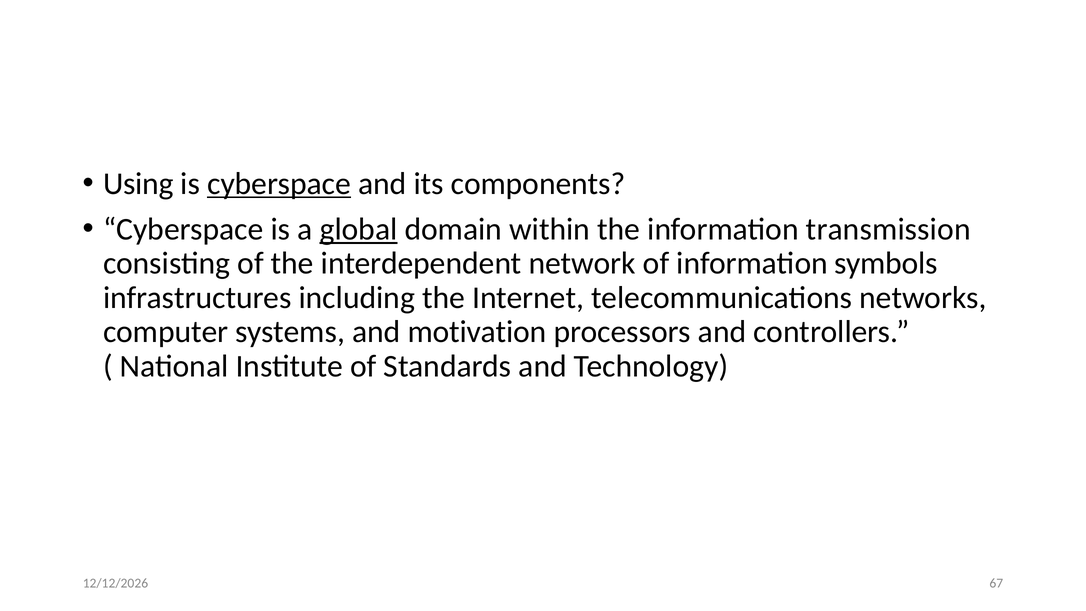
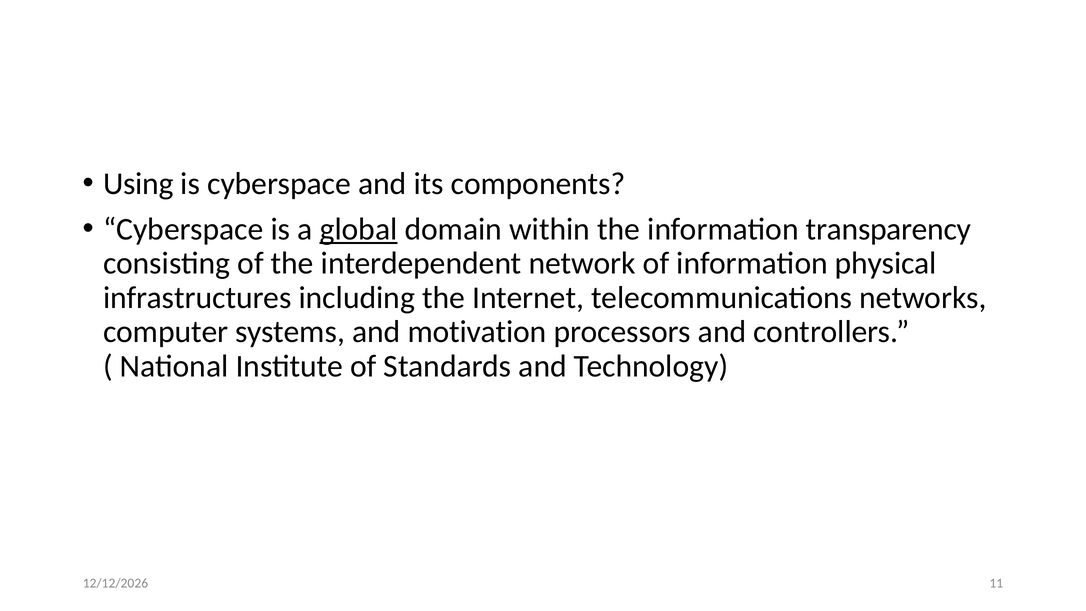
cyberspace underline: present -> none (279, 184)
transmission: transmission -> transparency (888, 229)
symbols: symbols -> physical (886, 263)
67: 67 -> 11 (996, 583)
